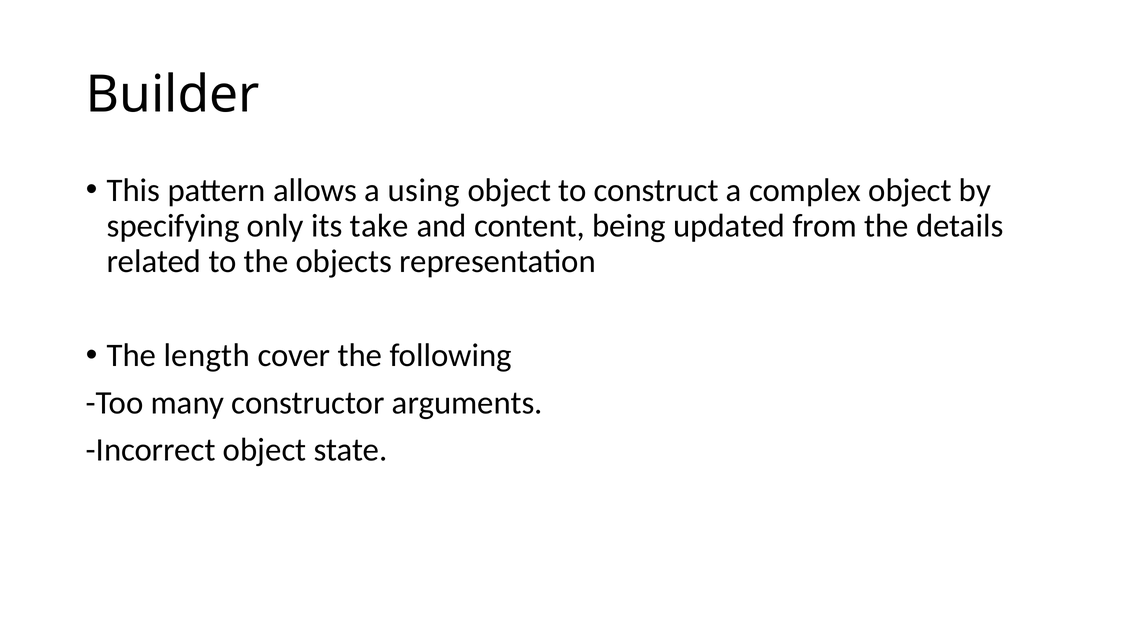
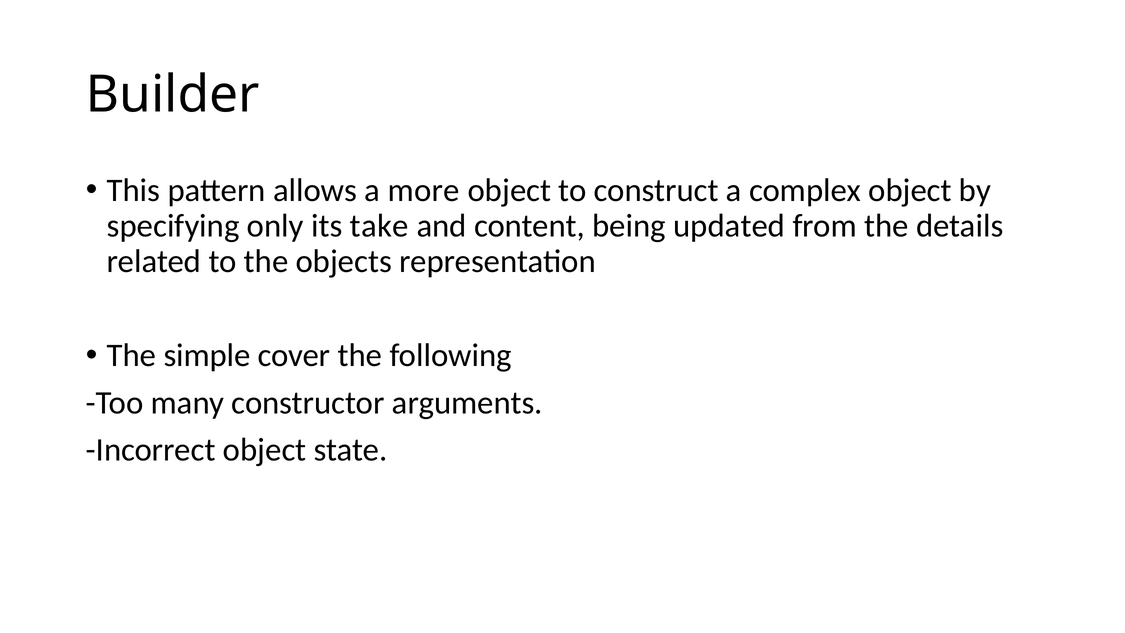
using: using -> more (424, 190)
length: length -> simple (207, 355)
